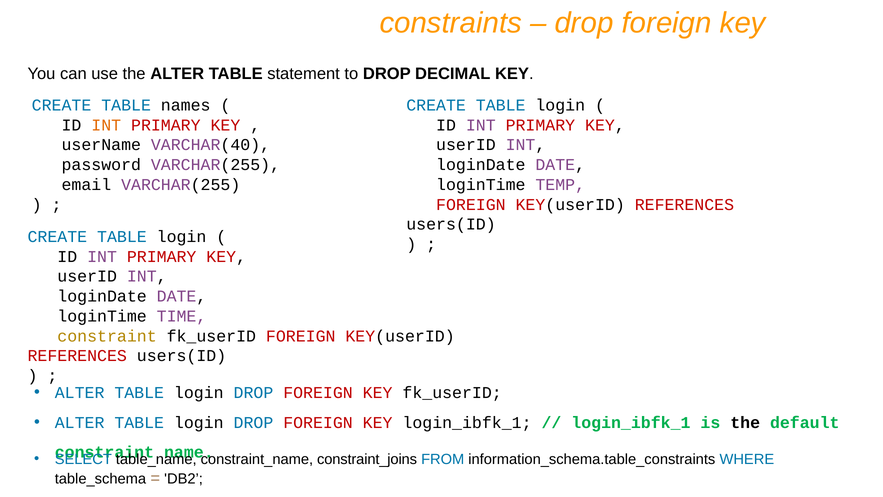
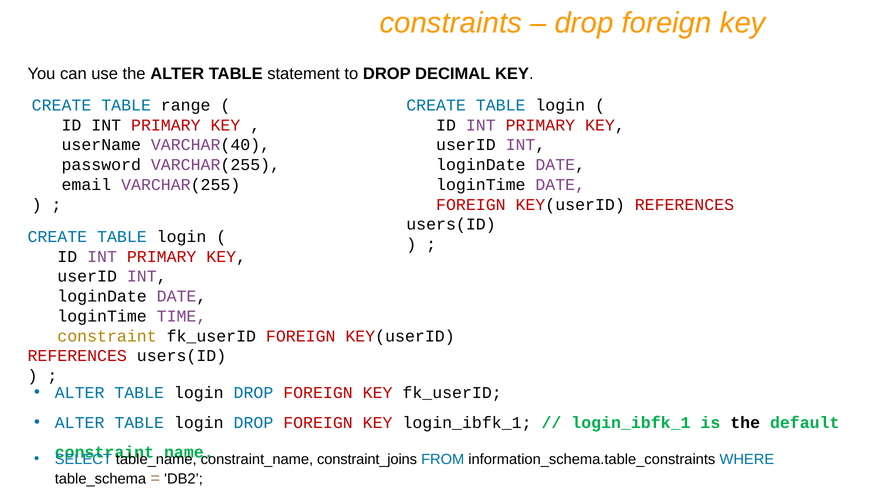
names: names -> range (186, 105)
INT colour: orange -> black (106, 125)
loginTime TEMP: TEMP -> DATE (560, 185)
